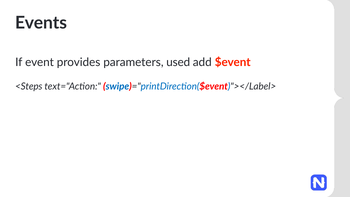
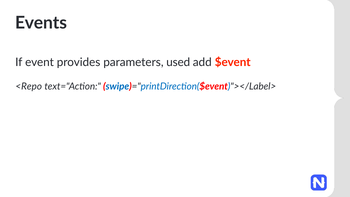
<Steps: <Steps -> <Repo (29, 86)
